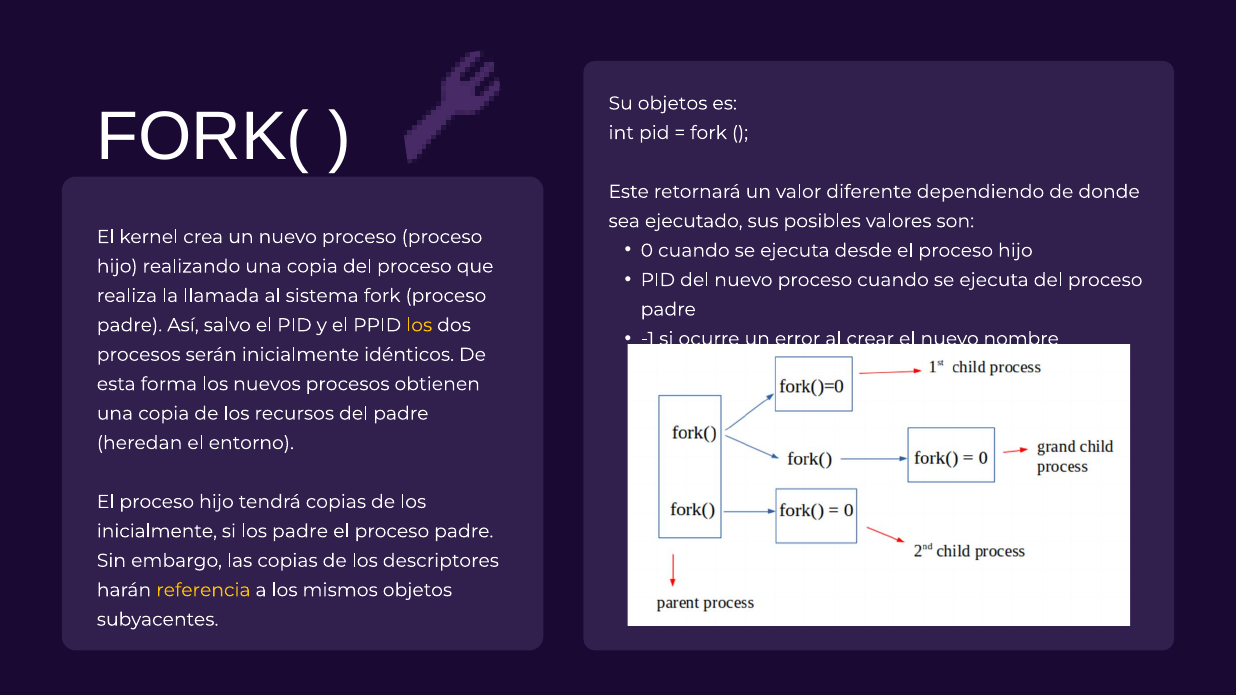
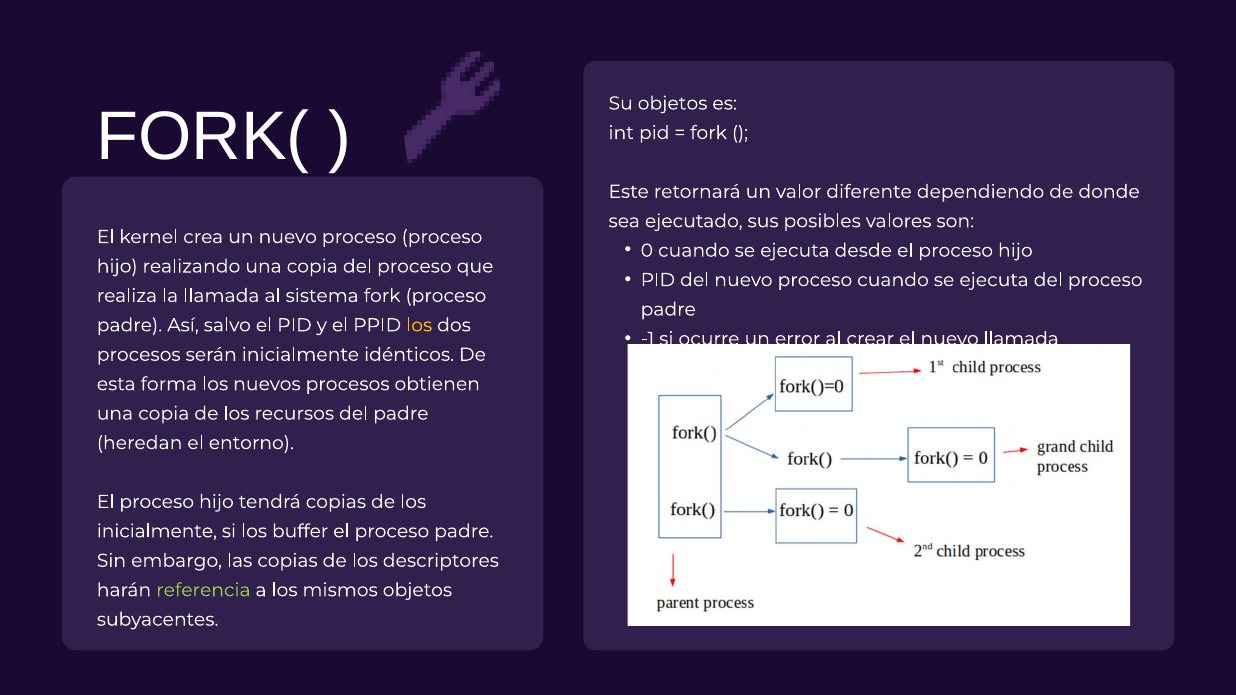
nuevo nombre: nombre -> llamada (1021, 339)
los padre: padre -> buffer (300, 531)
referencia colour: yellow -> light green (203, 590)
